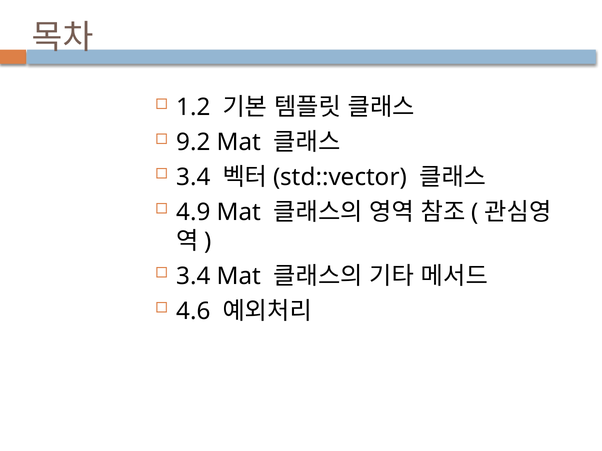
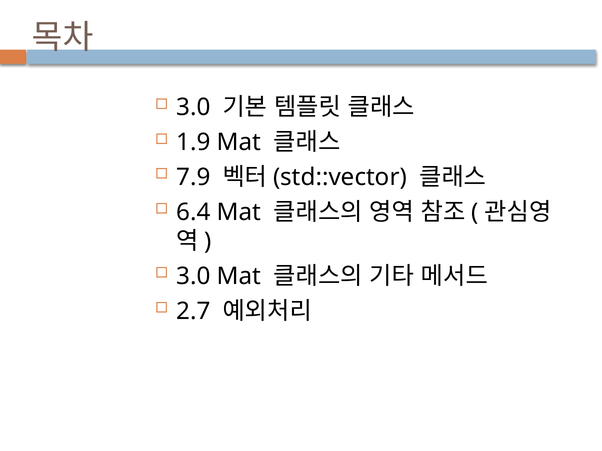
1.2: 1.2 -> 3.0 (193, 107)
9.2: 9.2 -> 1.9 (193, 142)
3.4: 3.4 -> 7.9 (193, 177)
4.9: 4.9 -> 6.4 (193, 212)
3.4: 3.4 -> 3.0 (193, 276)
4.6: 4.6 -> 2.7 (193, 311)
